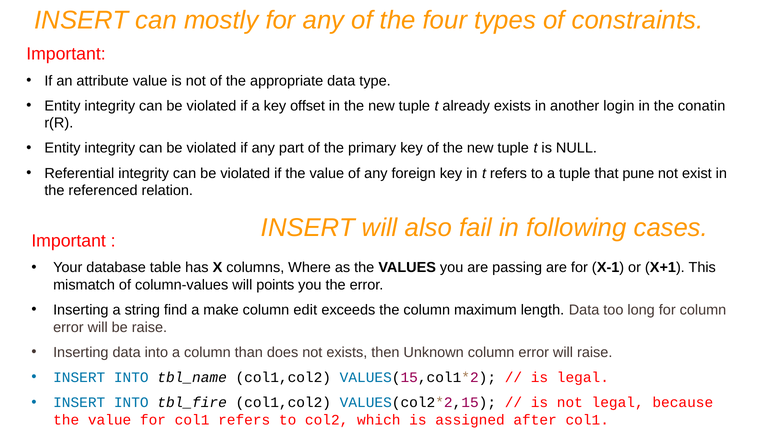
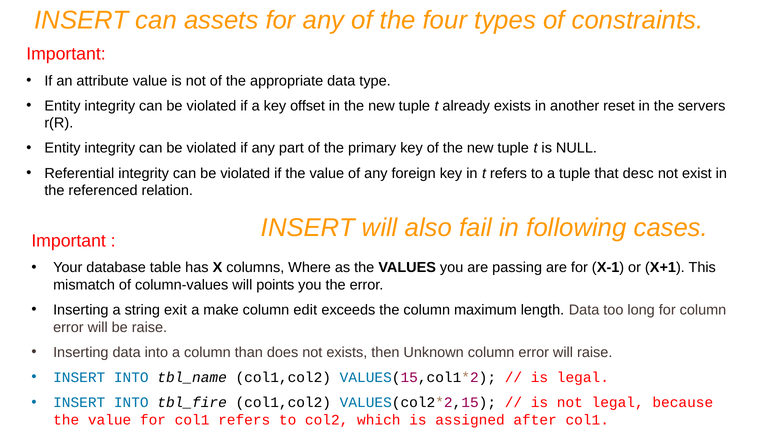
mostly: mostly -> assets (221, 20)
login: login -> reset (619, 106)
conatin: conatin -> servers (702, 106)
pune: pune -> desc (638, 173)
find: find -> exit (176, 310)
